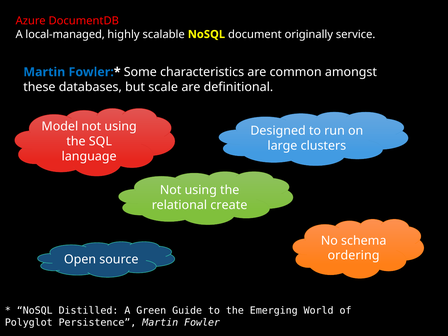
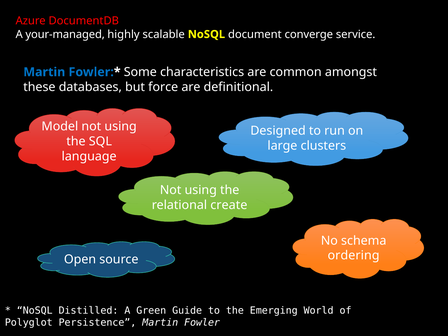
local-managed: local-managed -> your-managed (65, 34)
originally: originally -> converge (309, 34)
scale: scale -> force (163, 87)
